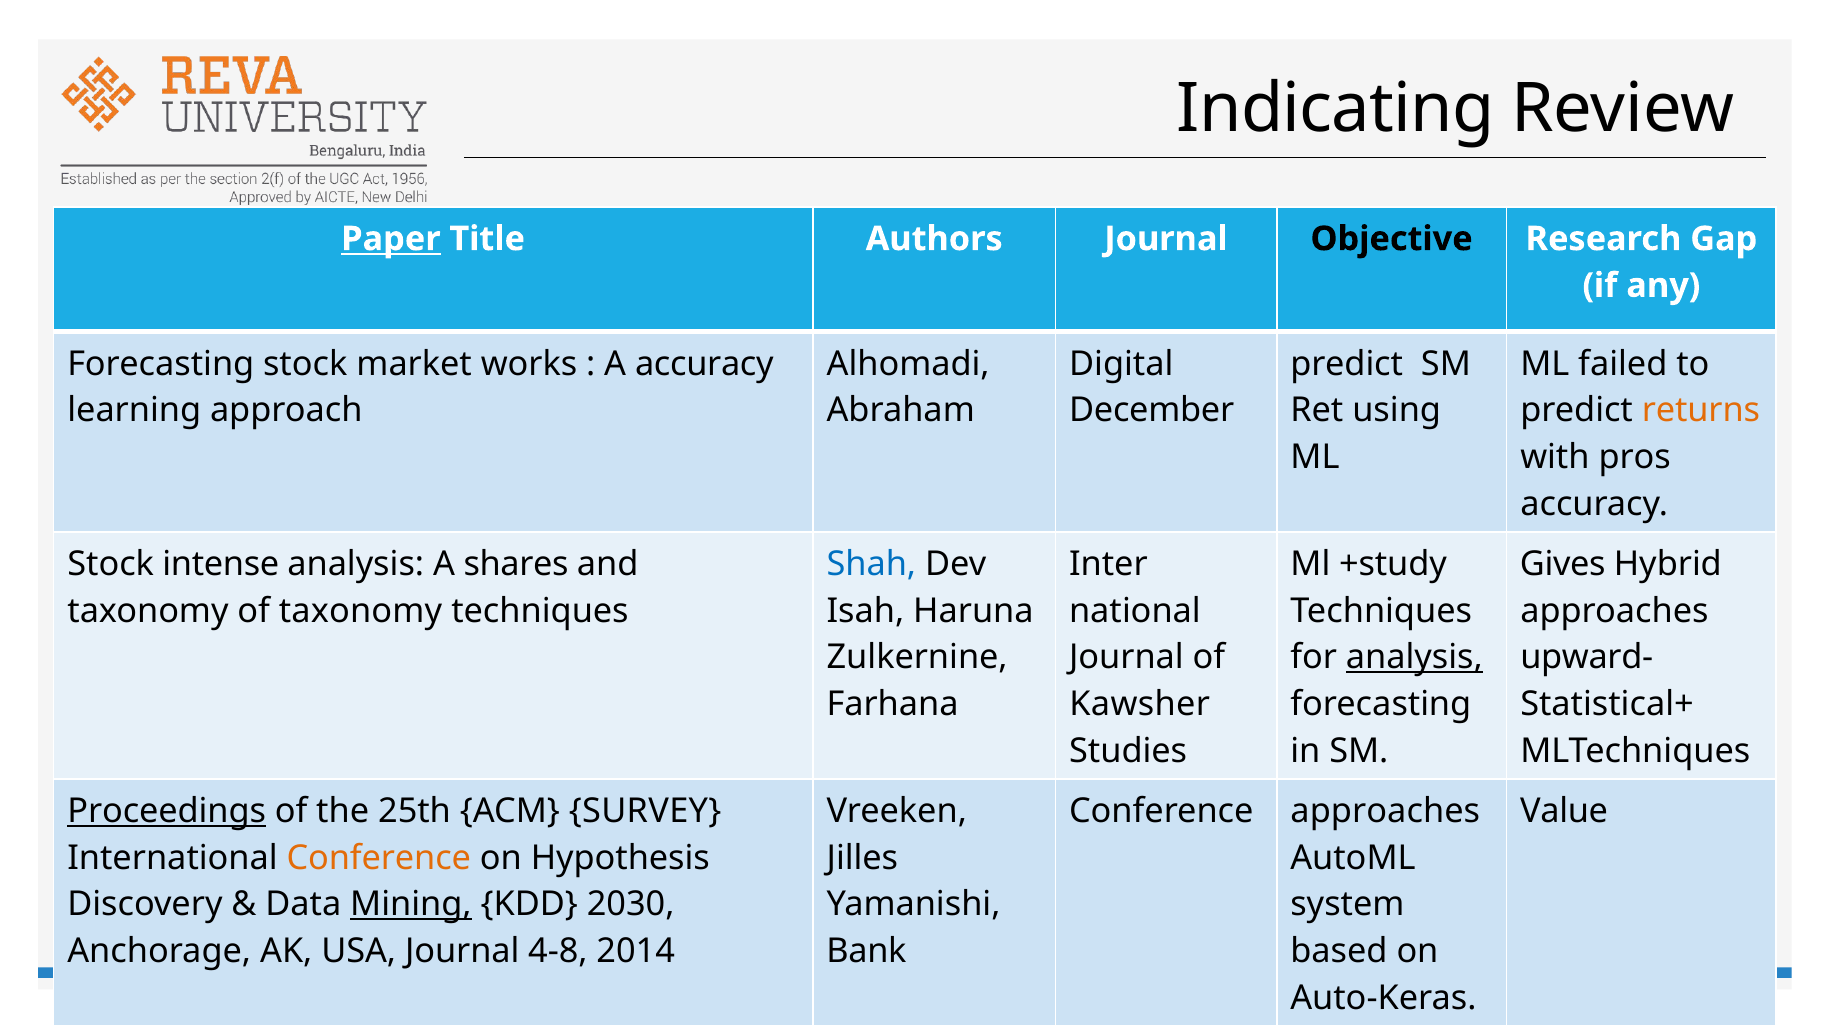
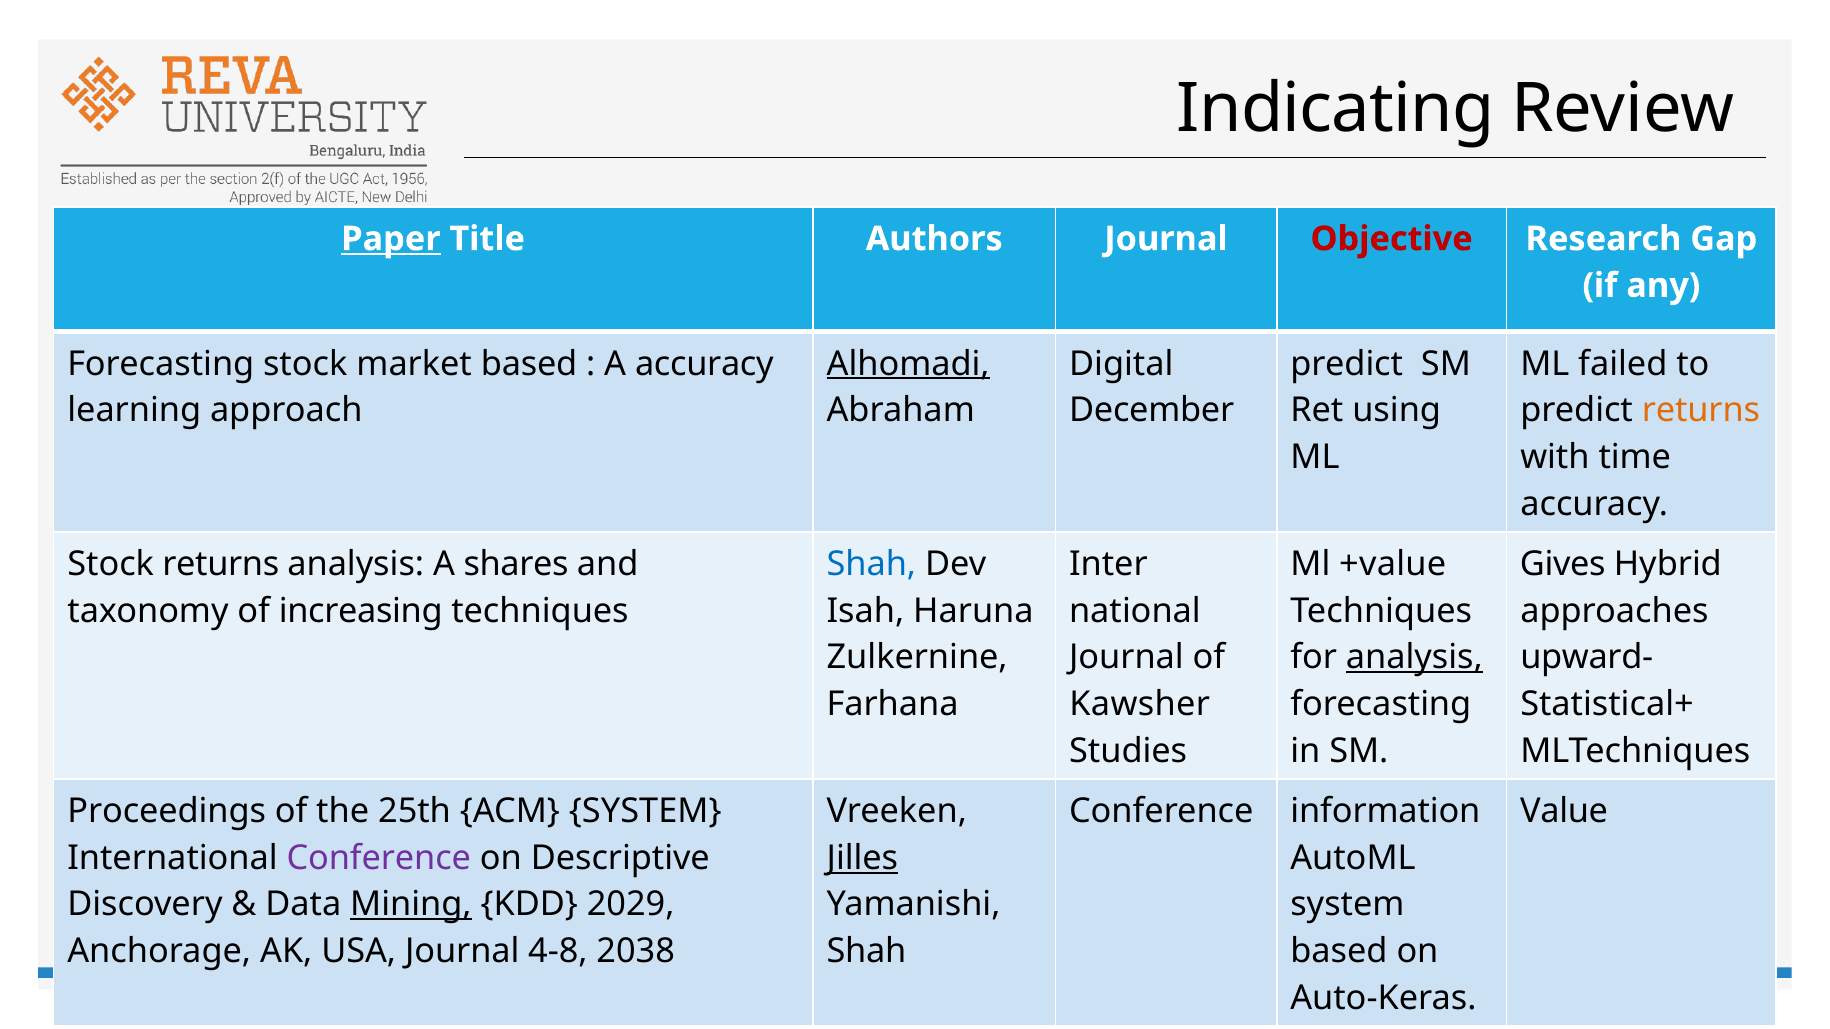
Objective colour: black -> red (1392, 239)
market works: works -> based (529, 364)
Alhomadi underline: none -> present (908, 364)
pros: pros -> time (1635, 457)
Stock intense: intense -> returns (221, 564)
+study: +study -> +value (1393, 564)
of taxonomy: taxonomy -> increasing (361, 611)
Proceedings underline: present -> none (167, 812)
ACM SURVEY: SURVEY -> SYSTEM (645, 812)
Conference approaches: approaches -> information (1385, 812)
Conference colour: orange -> purple (379, 858)
Hypothesis: Hypothesis -> Descriptive (620, 858)
Jilles underline: none -> present (862, 858)
2030: 2030 -> 2029 (631, 905)
2014: 2014 -> 2038 (636, 952)
Bank: Bank -> Shah (866, 952)
